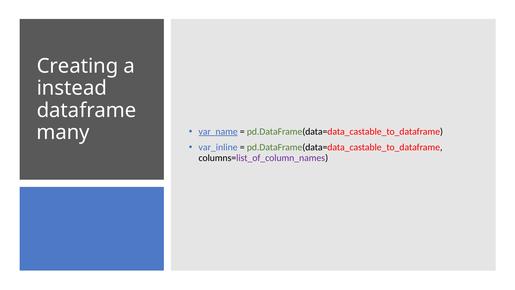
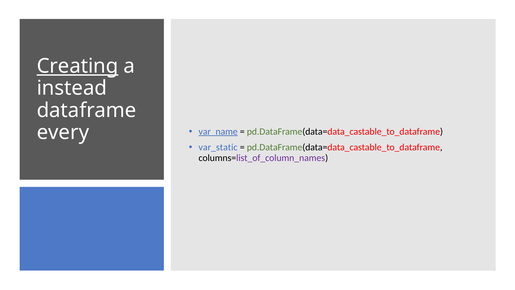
Creating underline: none -> present (78, 66)
many: many -> every (63, 132)
var_inline: var_inline -> var_static (218, 147)
